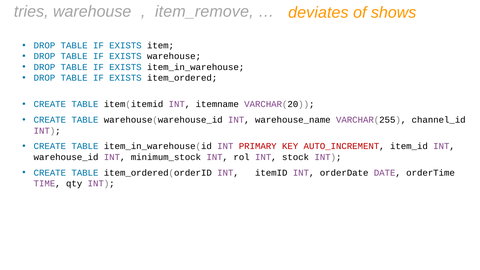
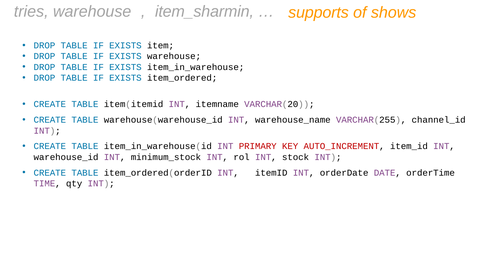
item_remove: item_remove -> item_sharmin (204, 11)
deviates: deviates -> supports (319, 12)
